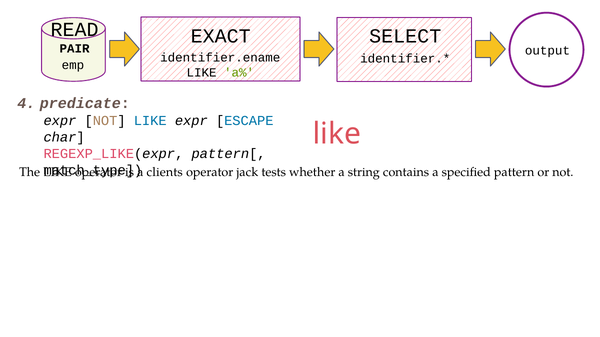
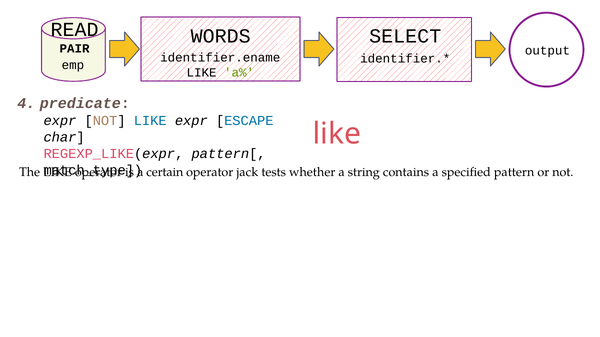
EXACT: EXACT -> WORDS (221, 36)
clients: clients -> certain (165, 172)
